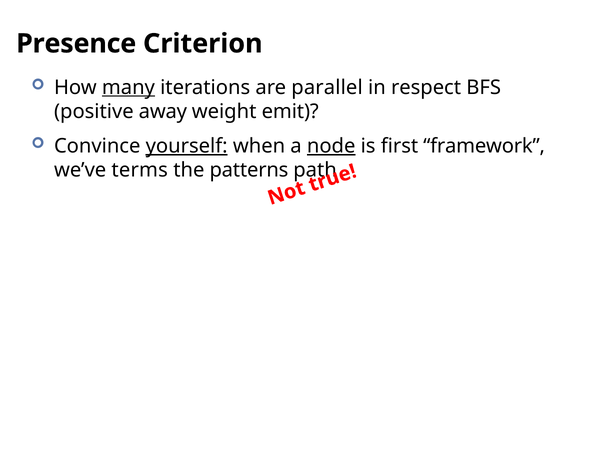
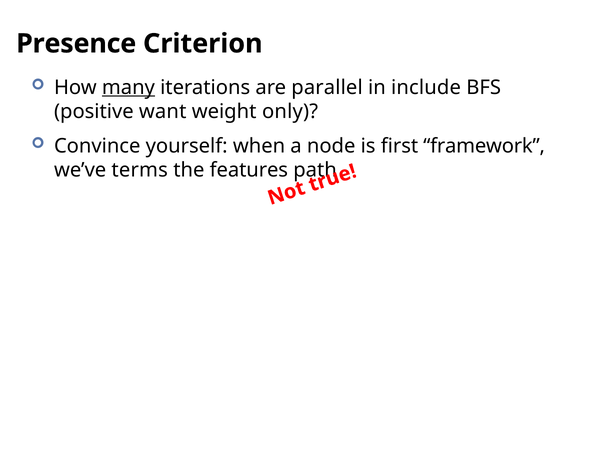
respect: respect -> include (426, 87)
away: away -> want (163, 112)
emit: emit -> only (290, 112)
yourself underline: present -> none (187, 146)
node underline: present -> none (331, 146)
patterns: patterns -> features (249, 170)
